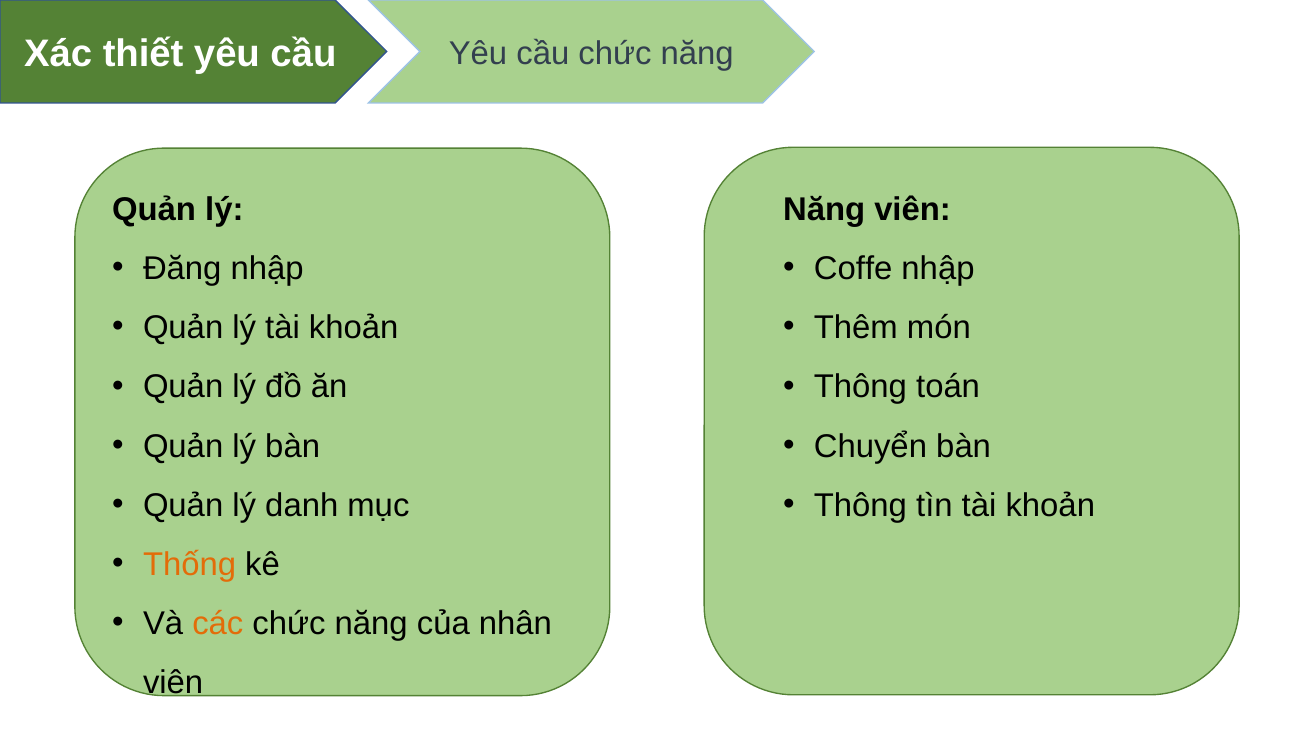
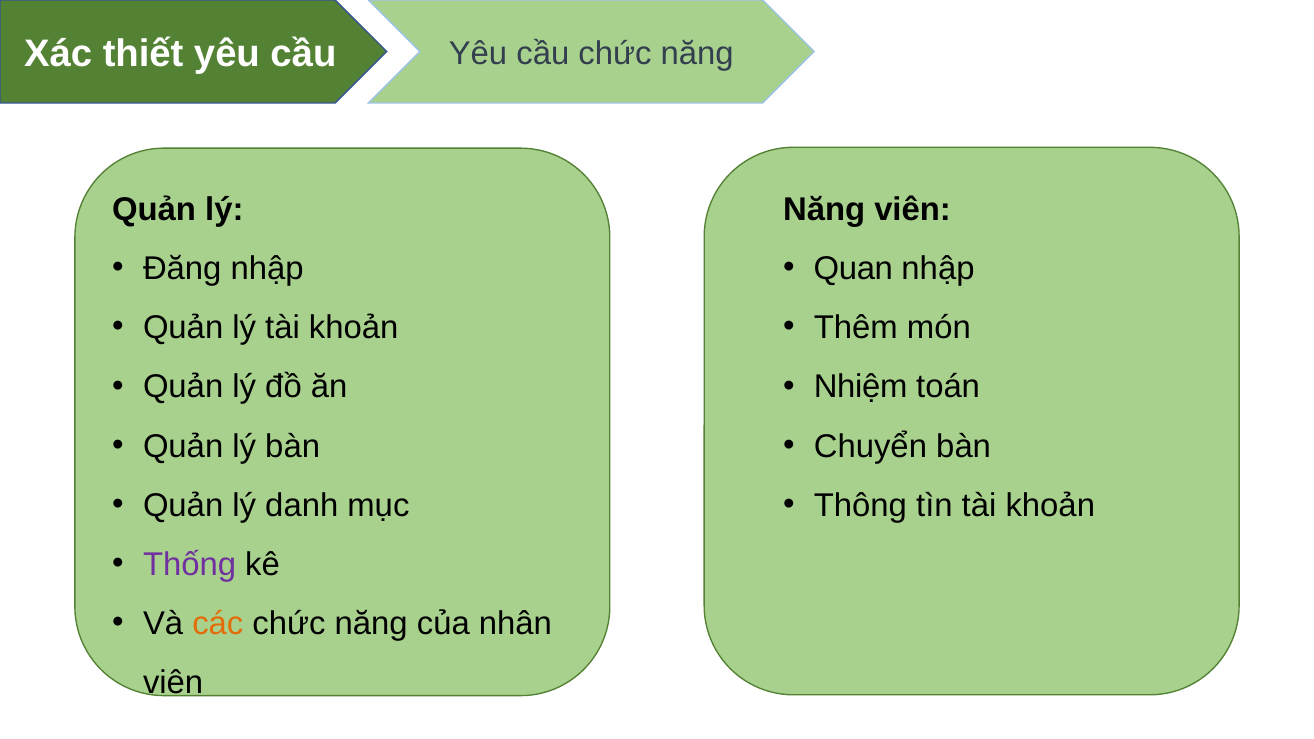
Coffe: Coffe -> Quan (853, 269)
Thông: Thông -> Nhiệm (861, 387)
Thống colour: orange -> purple (190, 565)
